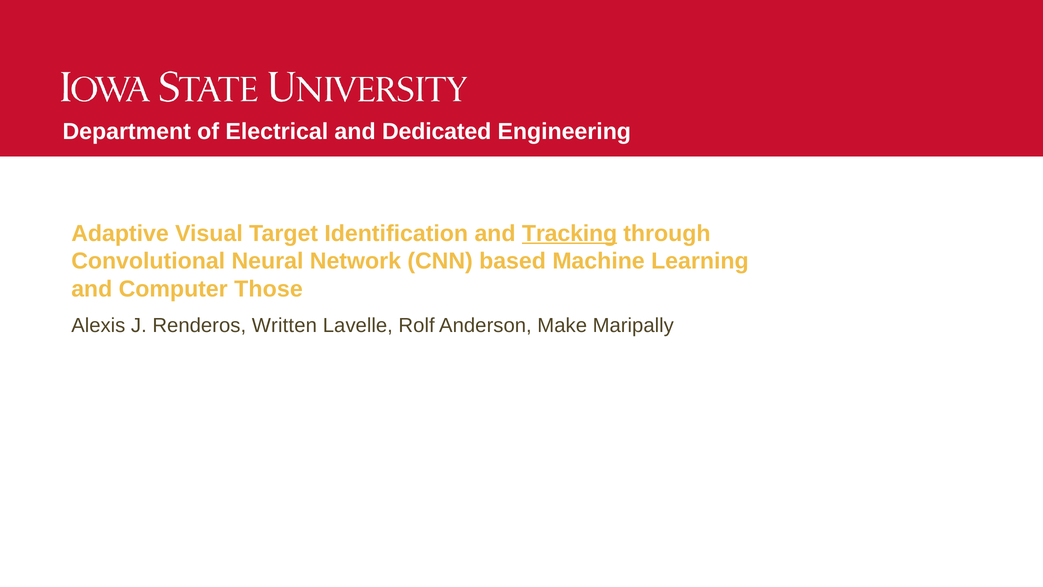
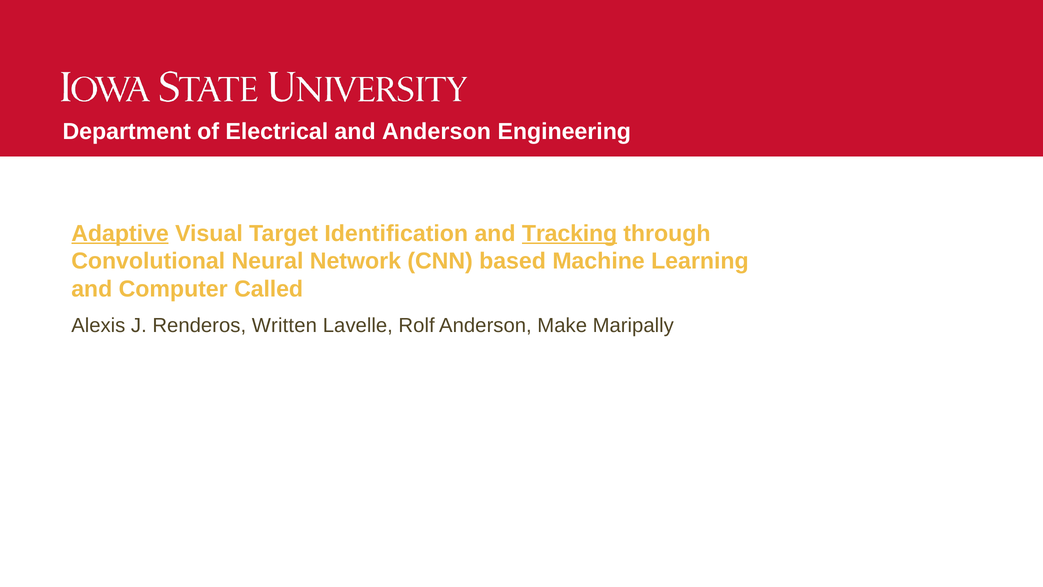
and Dedicated: Dedicated -> Anderson (437, 132)
Adaptive underline: none -> present (120, 233)
Those: Those -> Called (269, 289)
